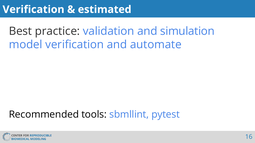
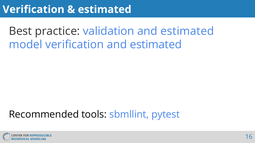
simulation: simulation -> estimated (187, 31)
verification and automate: automate -> estimated (156, 45)
